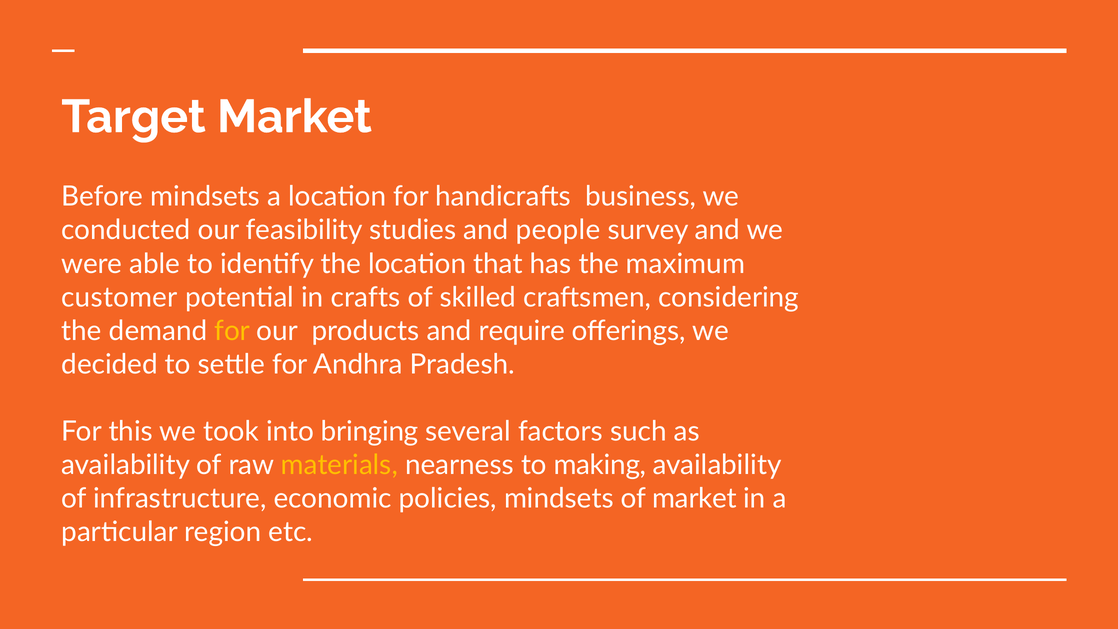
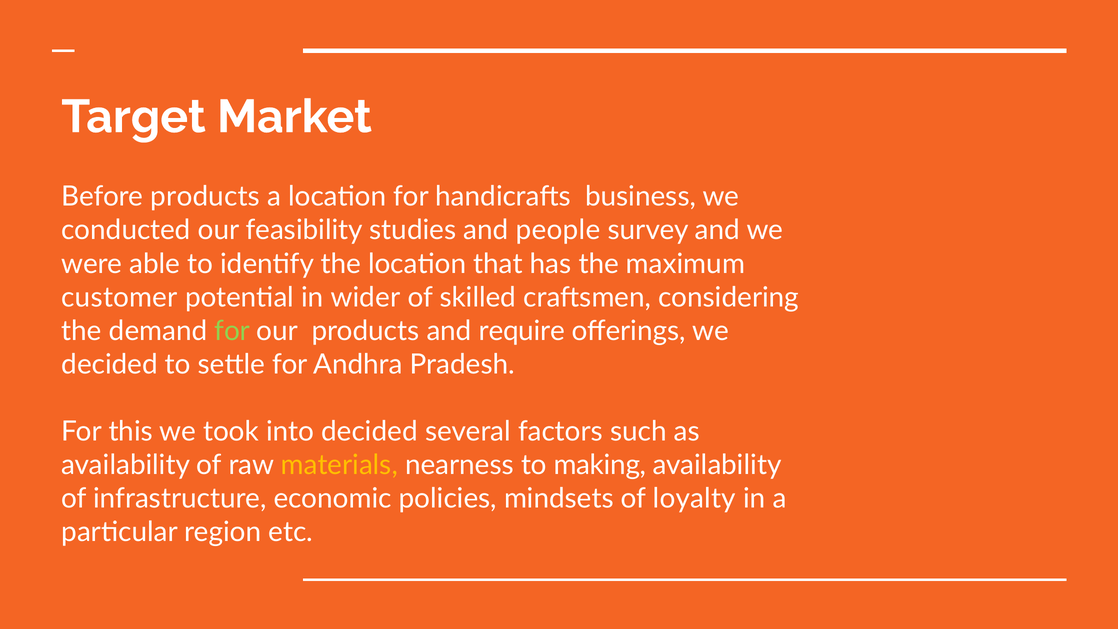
Before mindsets: mindsets -> products (205, 197)
crafts: crafts -> wider (365, 297)
for colour: yellow -> light green (232, 331)
into bringing: bringing -> decided (369, 431)
of market: market -> loyalty (694, 499)
